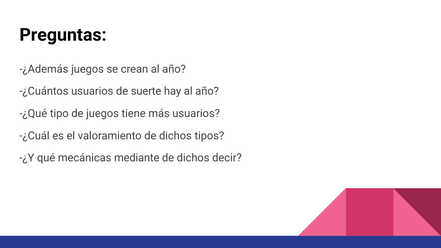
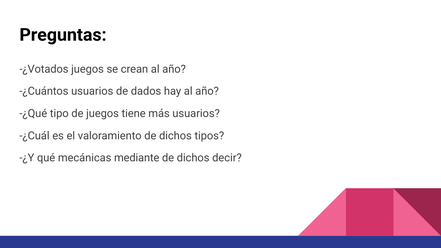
-¿Además: -¿Además -> -¿Votados (44, 69)
suerte: suerte -> dados (146, 91)
